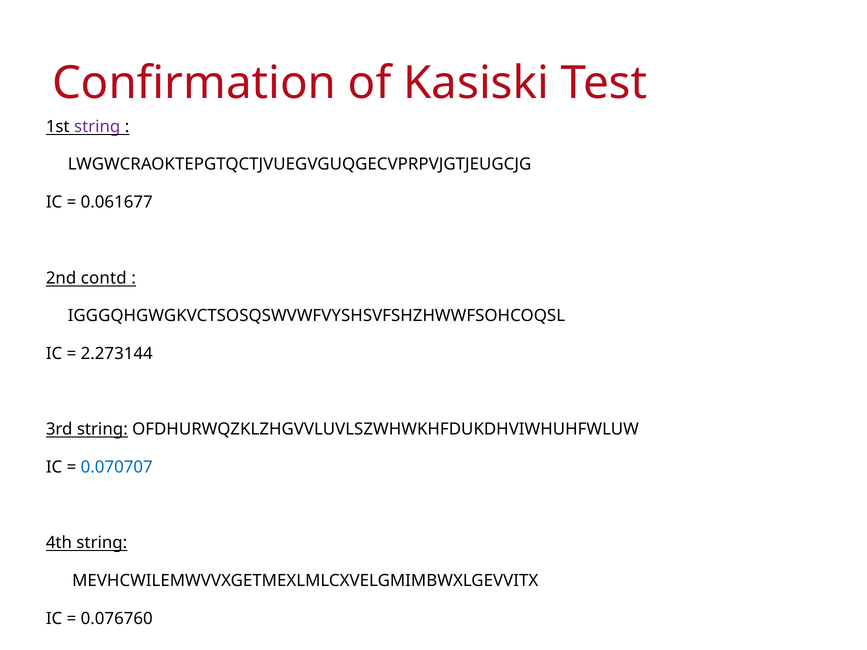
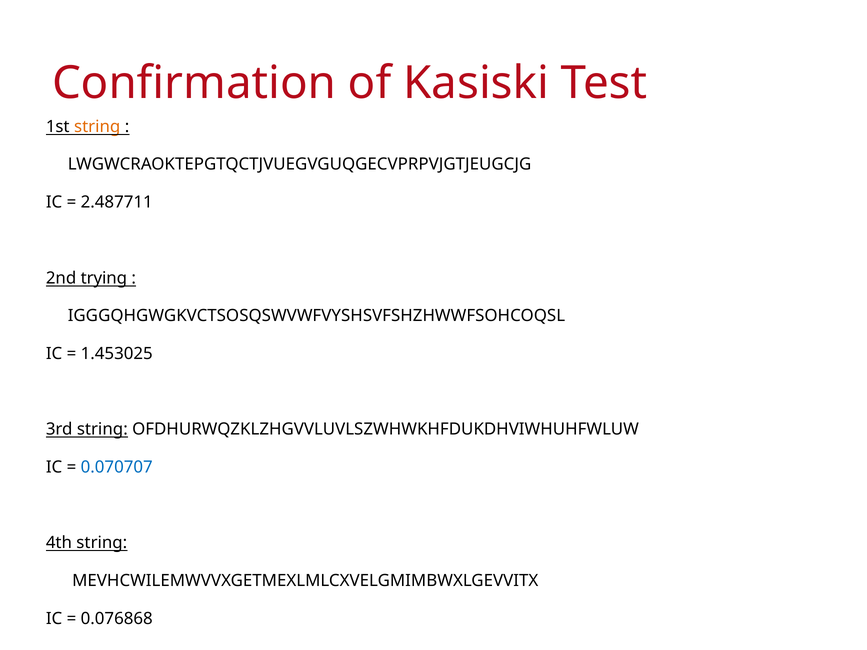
string colour: purple -> orange (97, 127)
0.061677: 0.061677 -> 2.487711 (117, 202)
contd: contd -> trying (104, 278)
2.273144: 2.273144 -> 1.453025 (117, 354)
0.076760: 0.076760 -> 0.076868 (117, 619)
